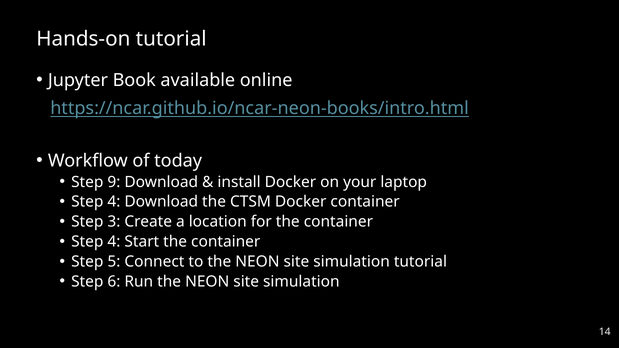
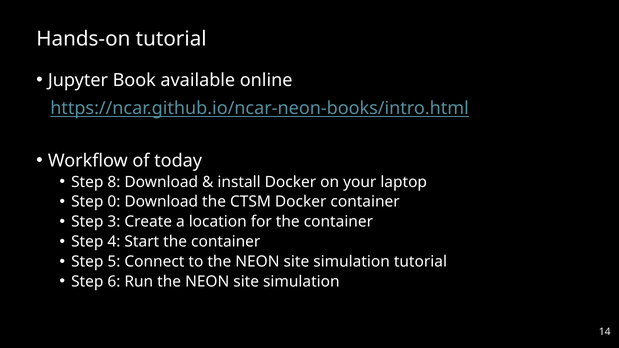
9: 9 -> 8 (114, 182)
4: 4 -> 0 (114, 202)
